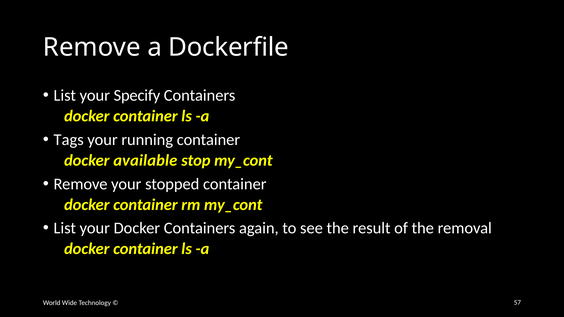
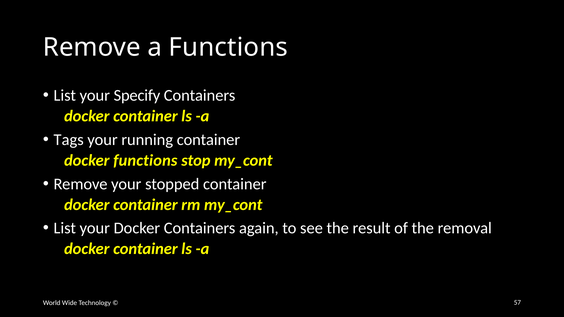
a Dockerfile: Dockerfile -> Functions (228, 47)
docker available: available -> functions (145, 160)
